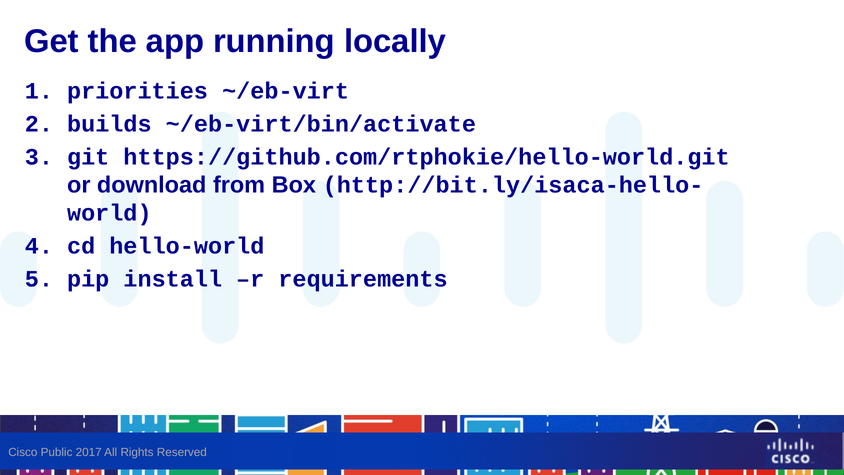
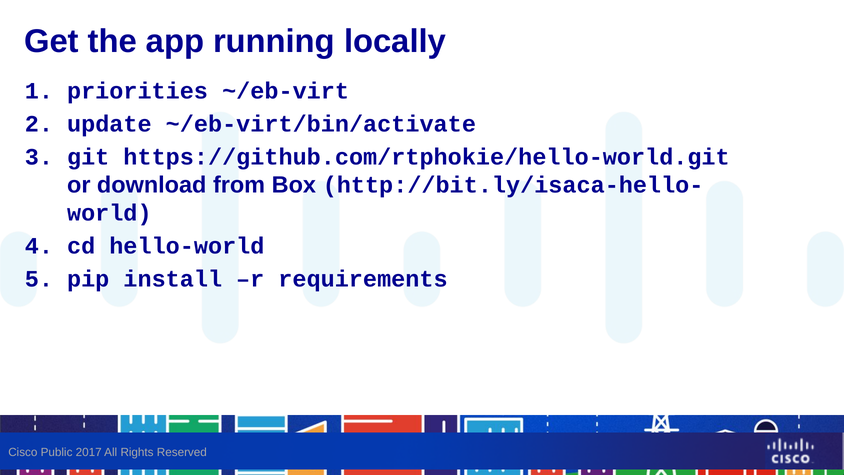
builds: builds -> update (109, 124)
